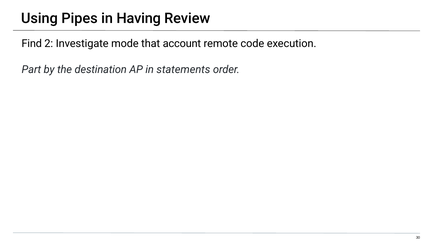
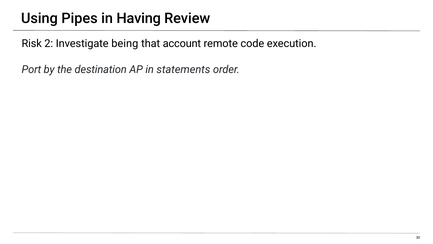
Find: Find -> Risk (32, 44)
mode: mode -> being (125, 44)
Part: Part -> Port (31, 70)
